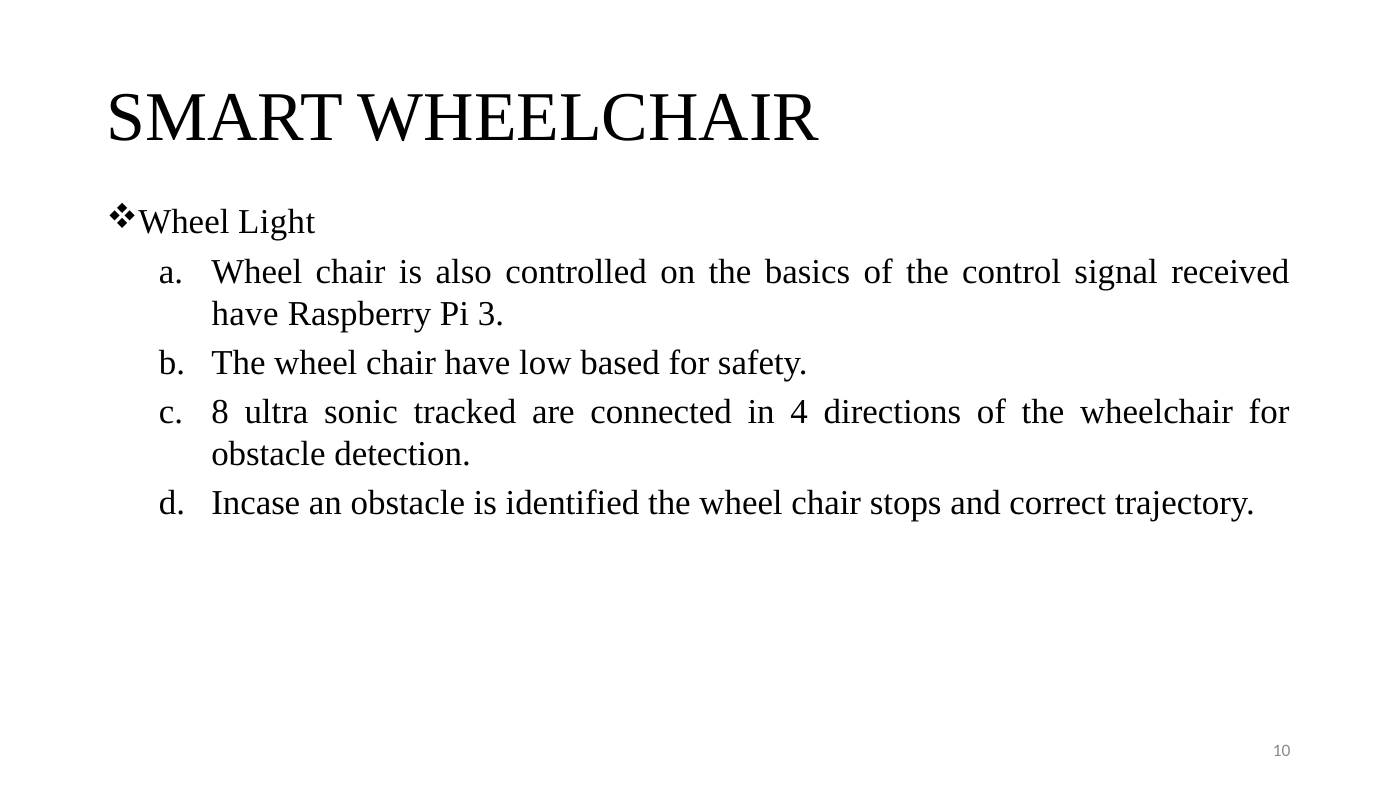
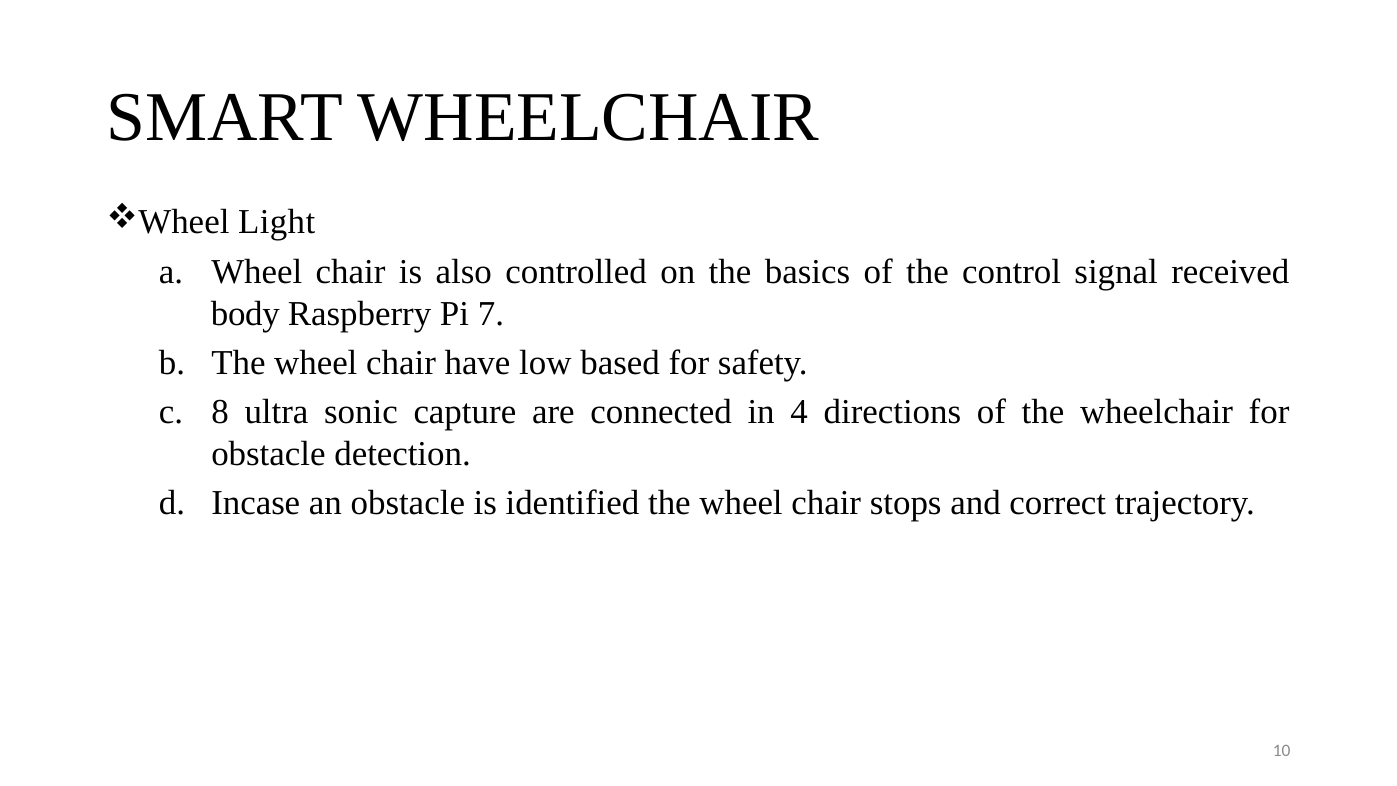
have: have -> body (245, 313)
3: 3 -> 7 (491, 313)
tracked: tracked -> capture (465, 412)
